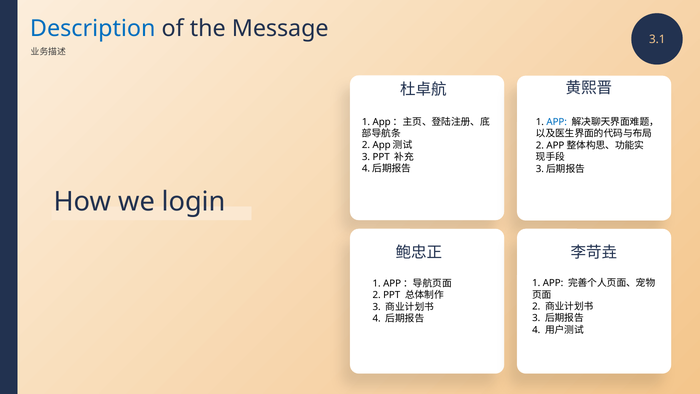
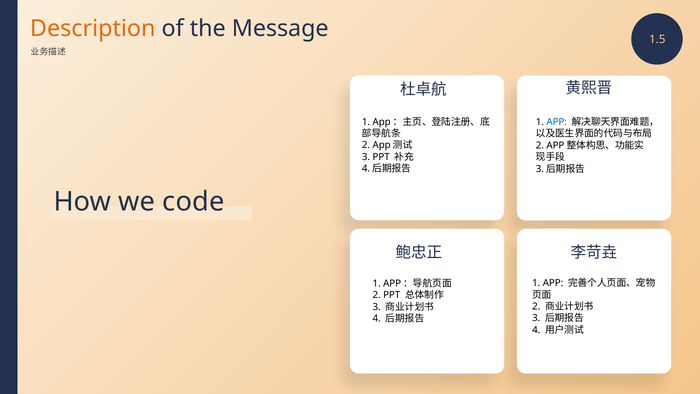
Description colour: blue -> orange (93, 29)
3.1: 3.1 -> 1.5 (657, 40)
login: login -> code (194, 202)
